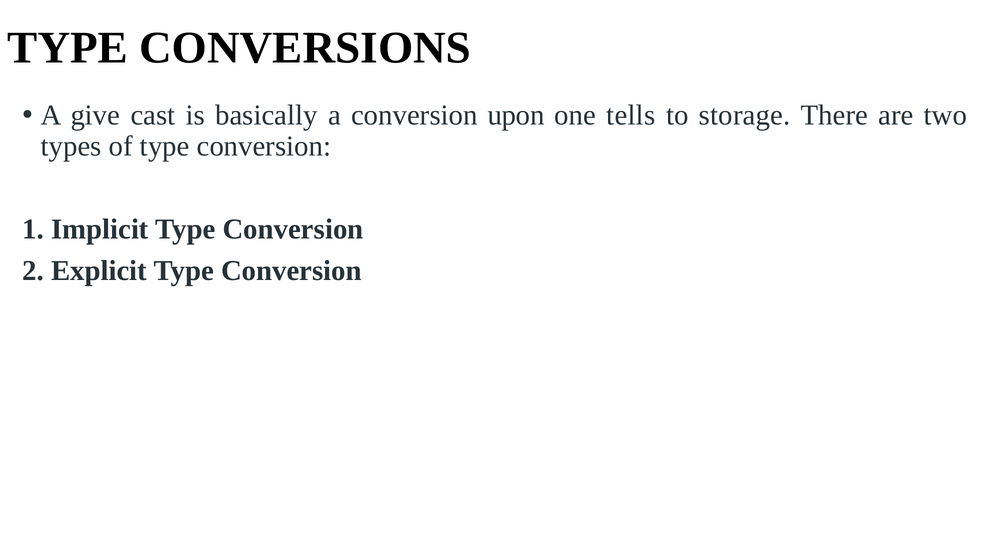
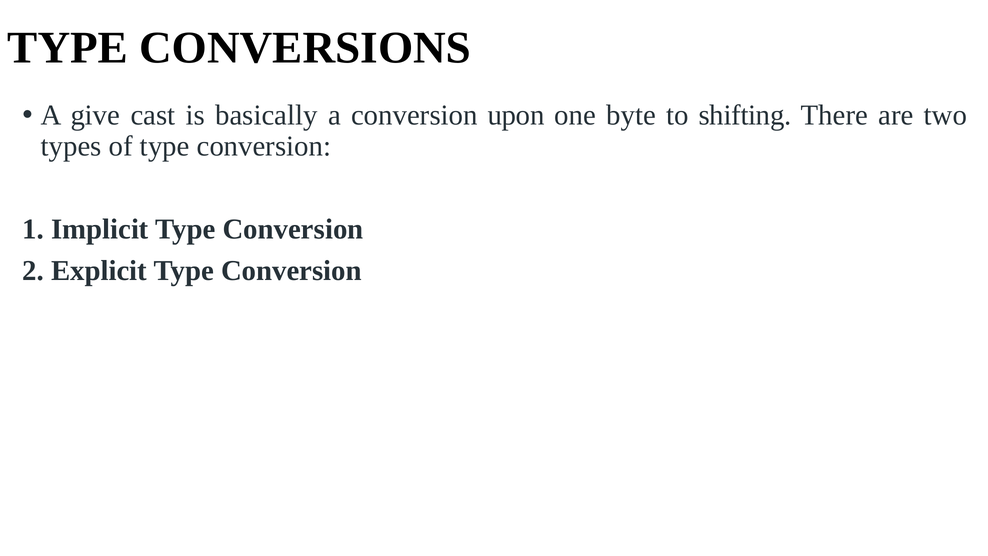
tells: tells -> byte (631, 115)
storage: storage -> shifting (745, 115)
